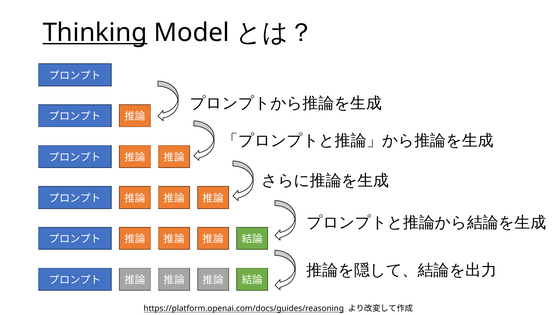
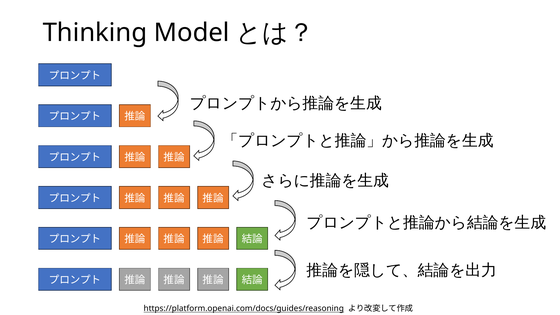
Thinking underline: present -> none (95, 33)
